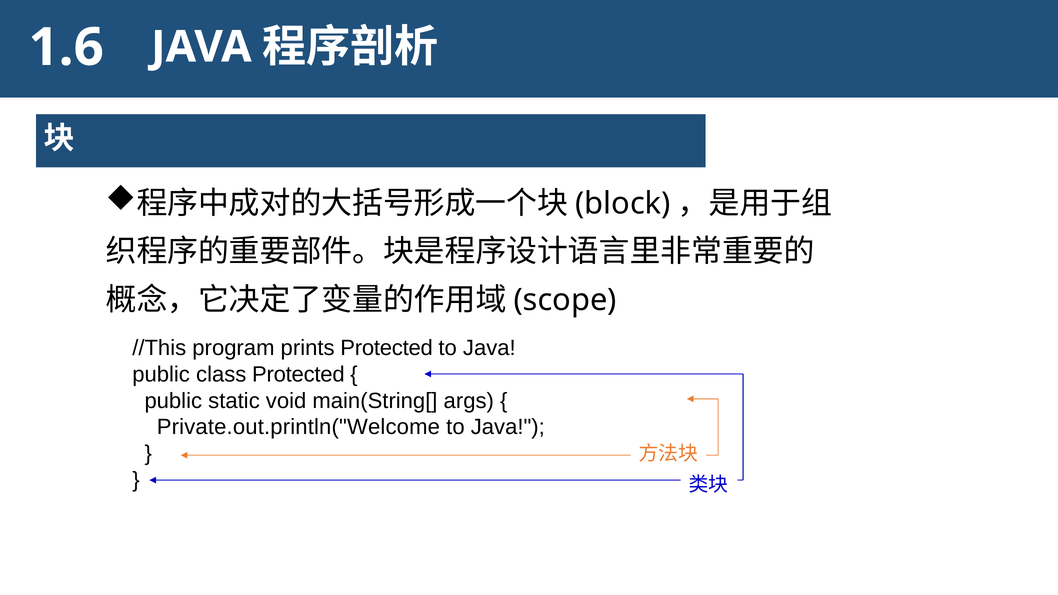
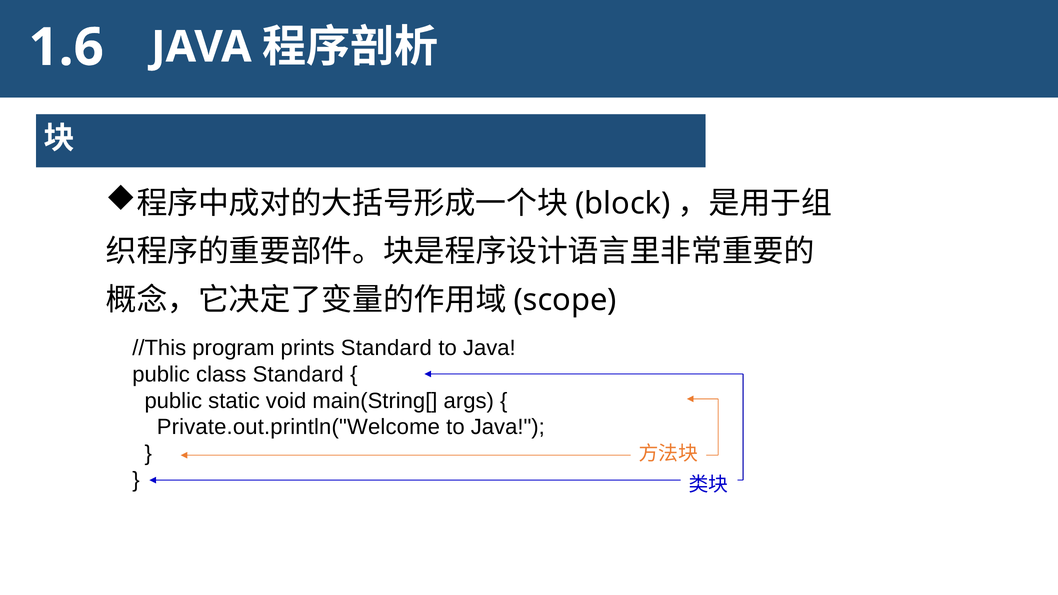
prints Protected: Protected -> Standard (386, 348)
class Protected: Protected -> Standard (298, 374)
